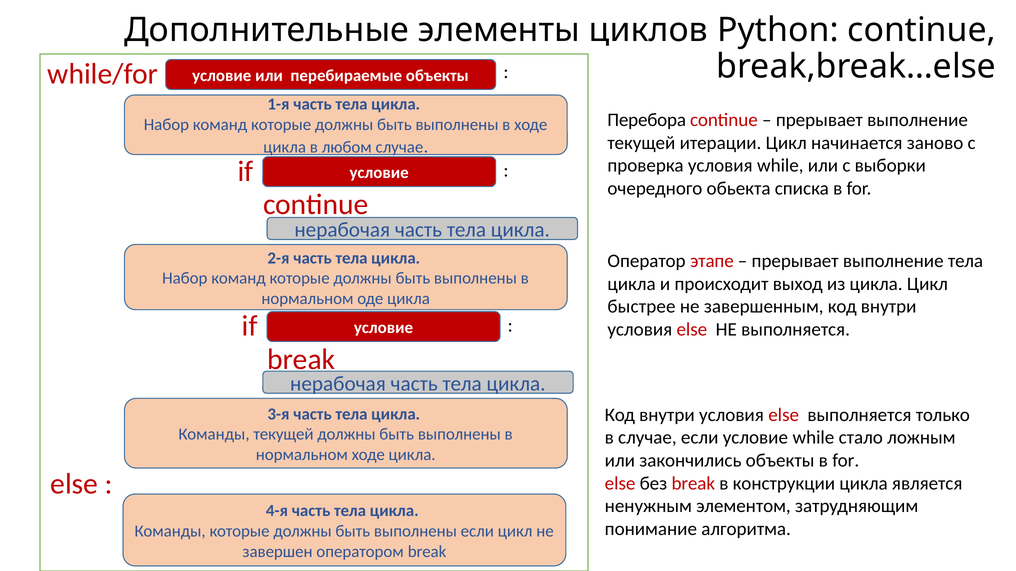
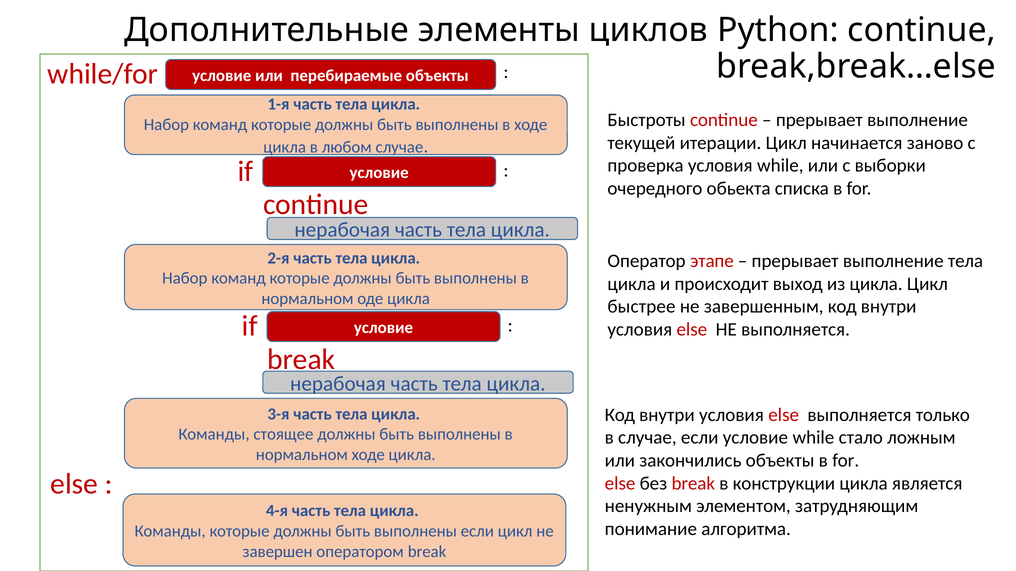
Перебора: Перебора -> Быстроты (647, 120)
Команды текущей: текущей -> стоящее (283, 435)
